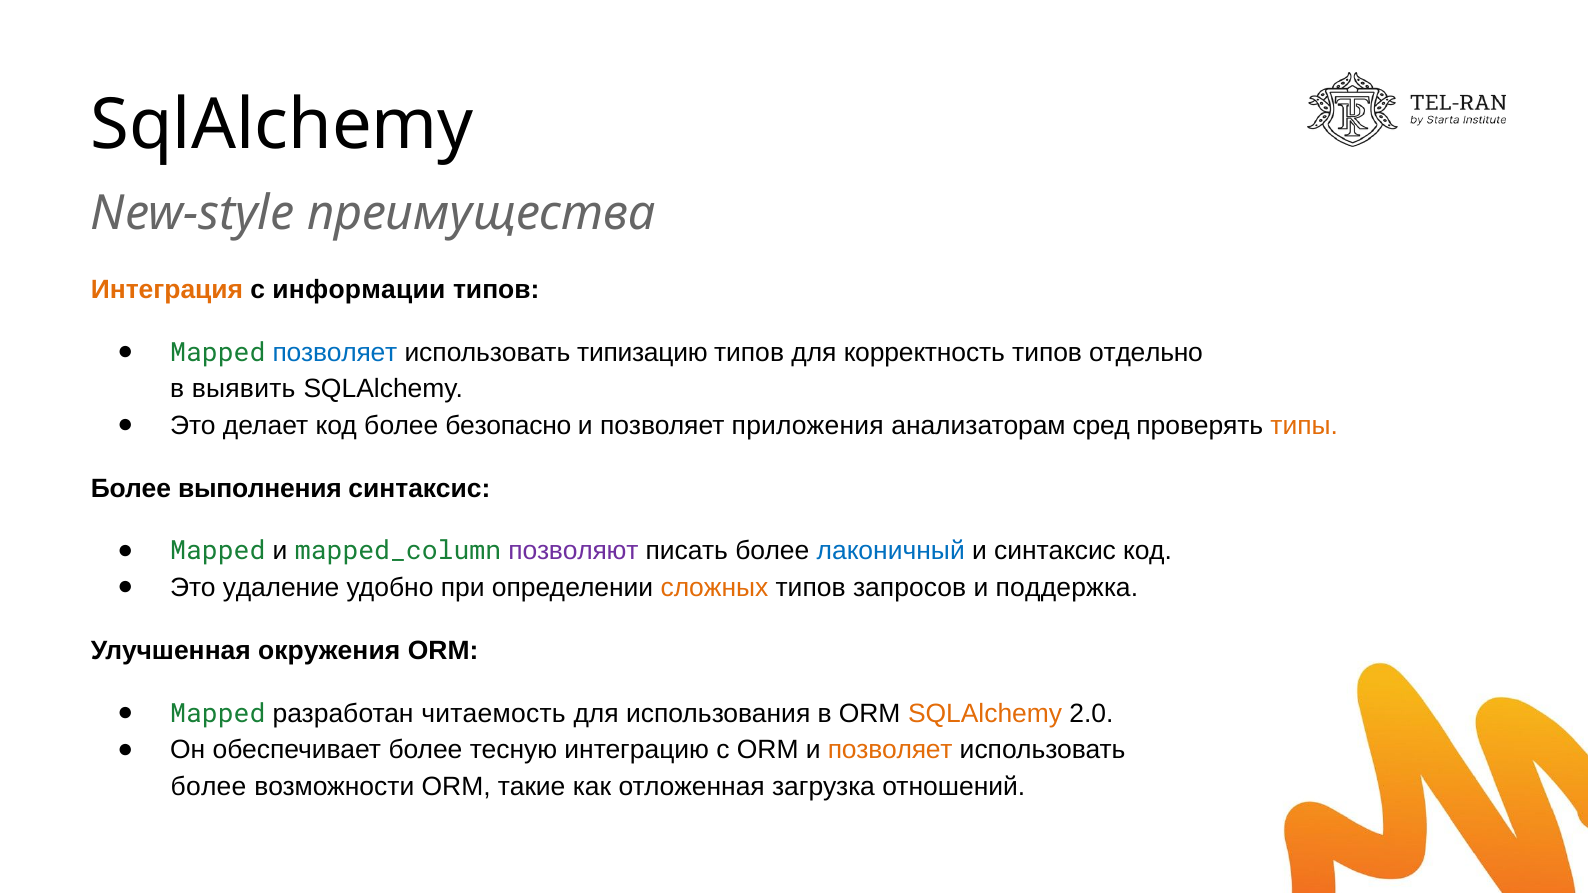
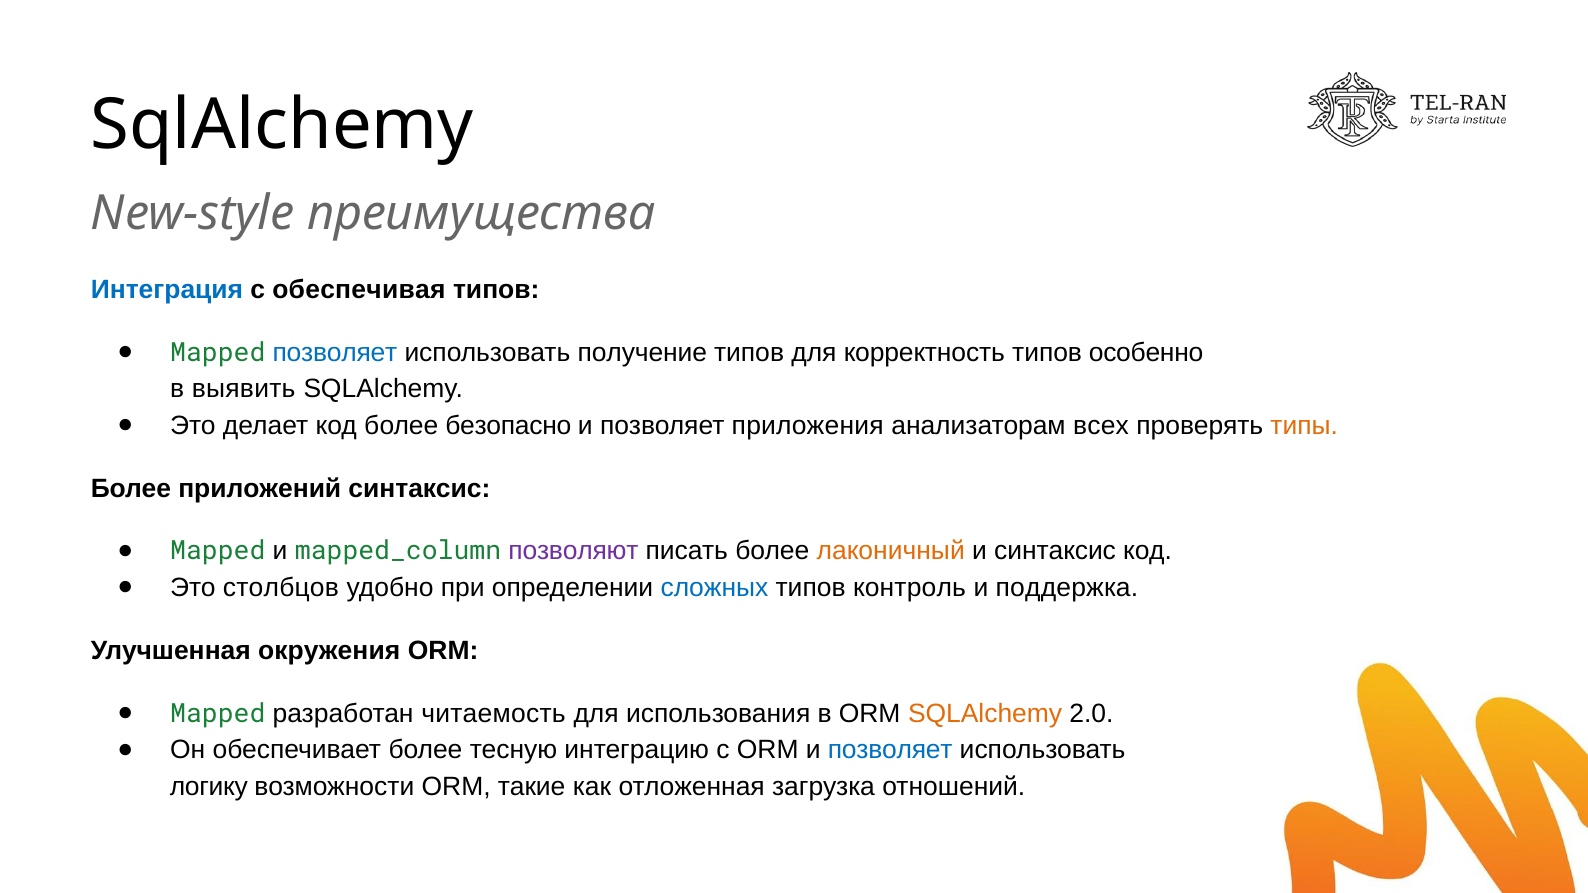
Интеграция colour: orange -> blue (167, 289)
информации: информации -> обеспечивая (359, 289)
типизацию: типизацию -> получение (642, 352)
отдельно: отдельно -> особенно (1146, 352)
сред: сред -> всех (1101, 425)
выполнения: выполнения -> приложений (260, 488)
лаконичный colour: blue -> orange (891, 551)
удаление: удаление -> столбцов (281, 588)
сложных colour: orange -> blue (714, 588)
запросов: запросов -> контроль (909, 588)
позволяет colour: orange -> blue (890, 750)
более: более -> логику (209, 787)
